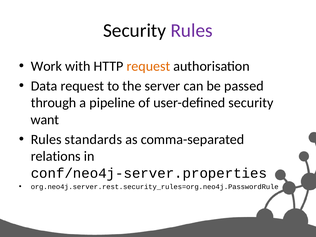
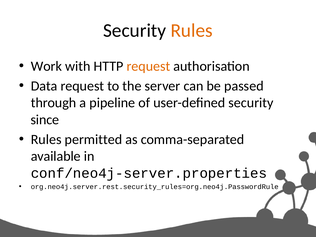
Rules colour: purple -> orange (192, 31)
want: want -> since (45, 120)
standards: standards -> permitted (93, 139)
relations: relations -> available (56, 156)
